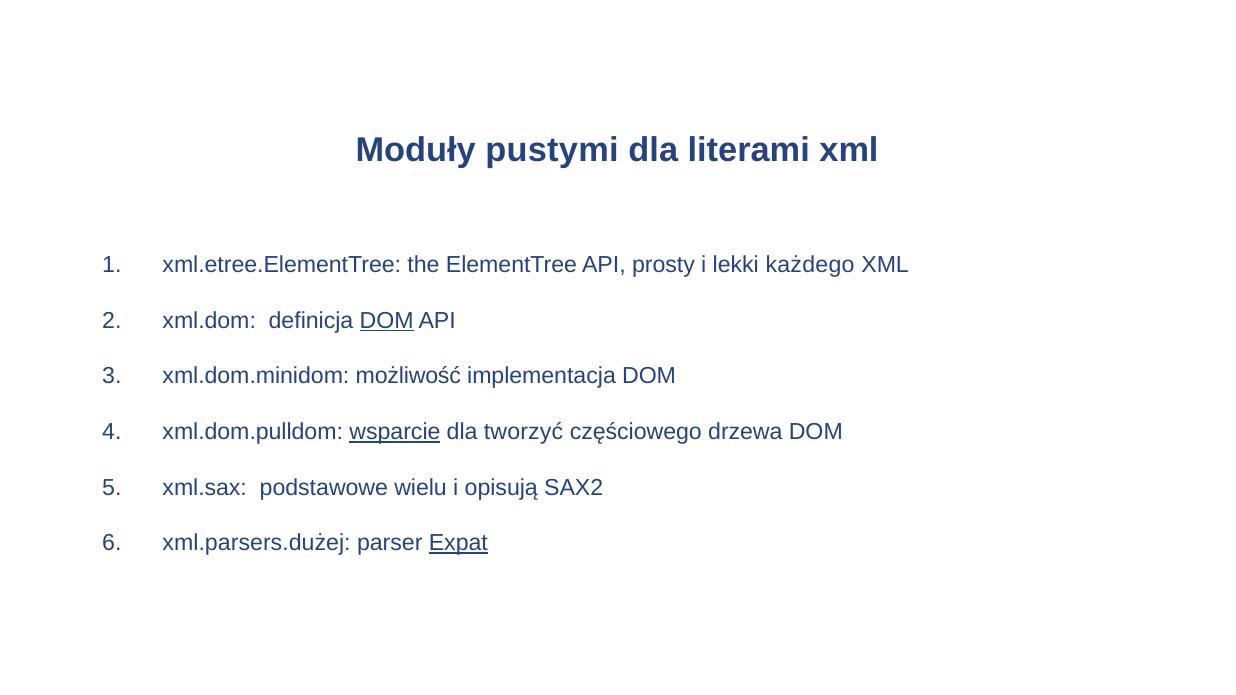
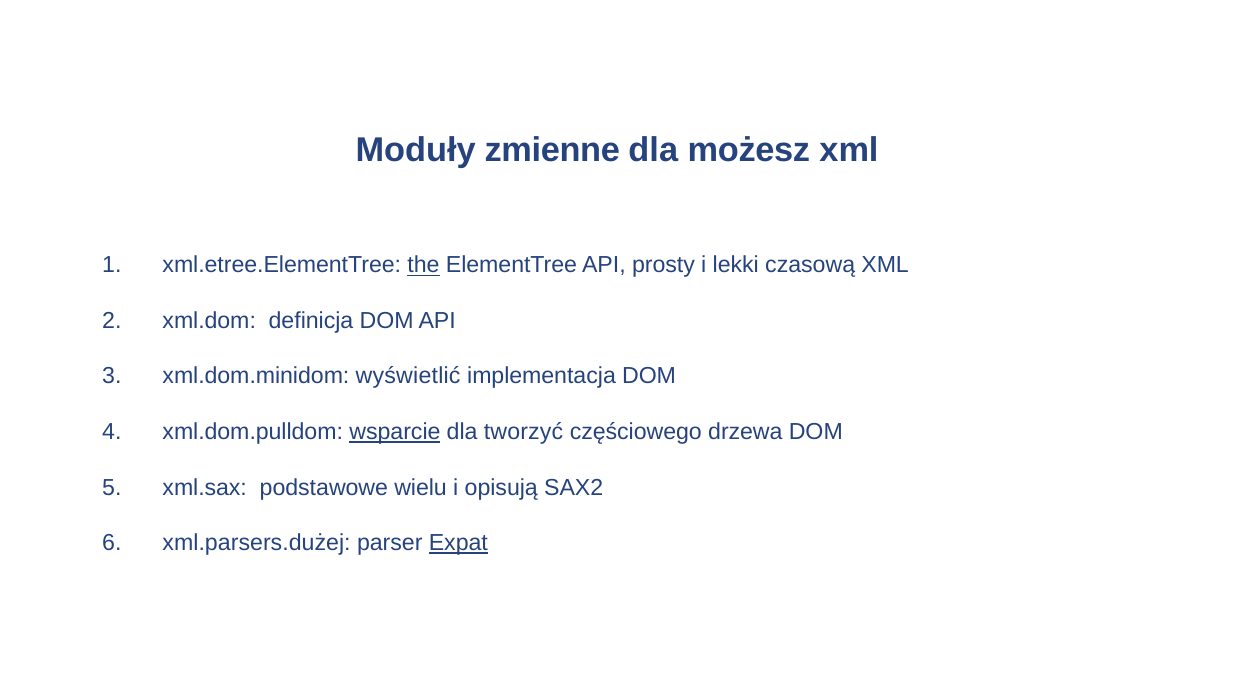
pustymi: pustymi -> zmienne (552, 150)
literami: literami -> możesz (749, 150)
the underline: none -> present (423, 265)
każdego: każdego -> czasową (810, 265)
DOM underline: present -> none (387, 321)
możliwość: możliwość -> wyświetlić (408, 376)
